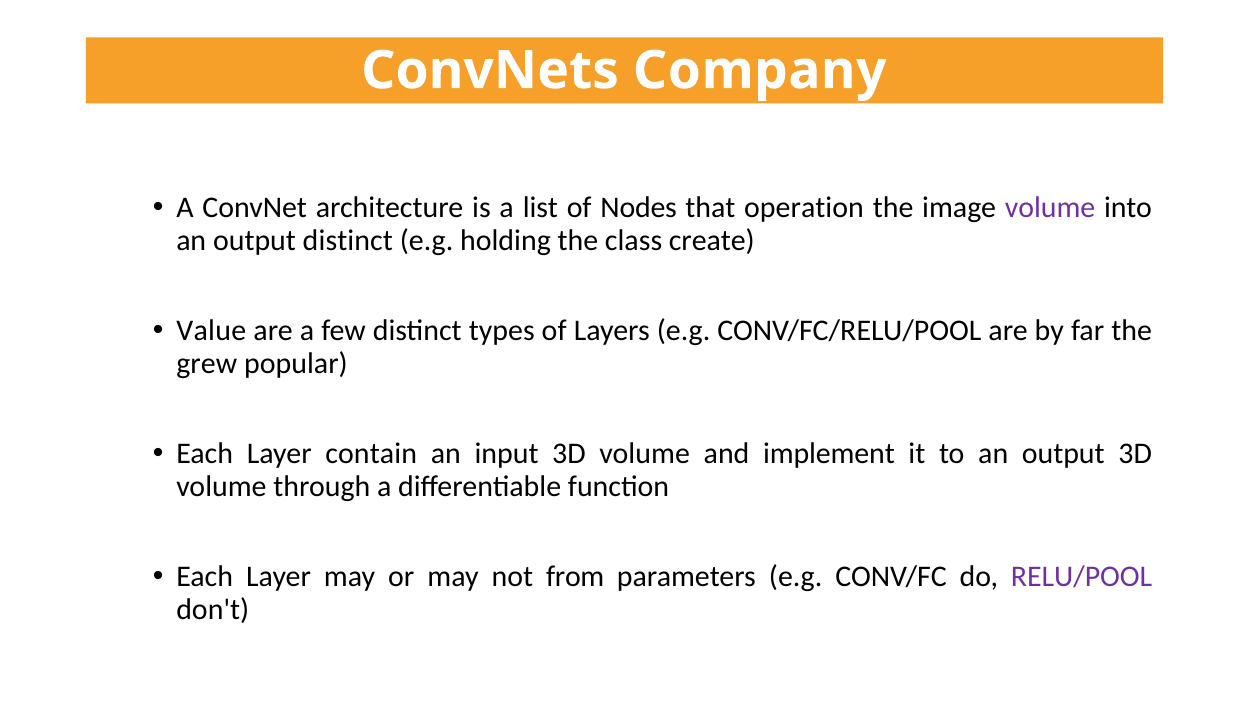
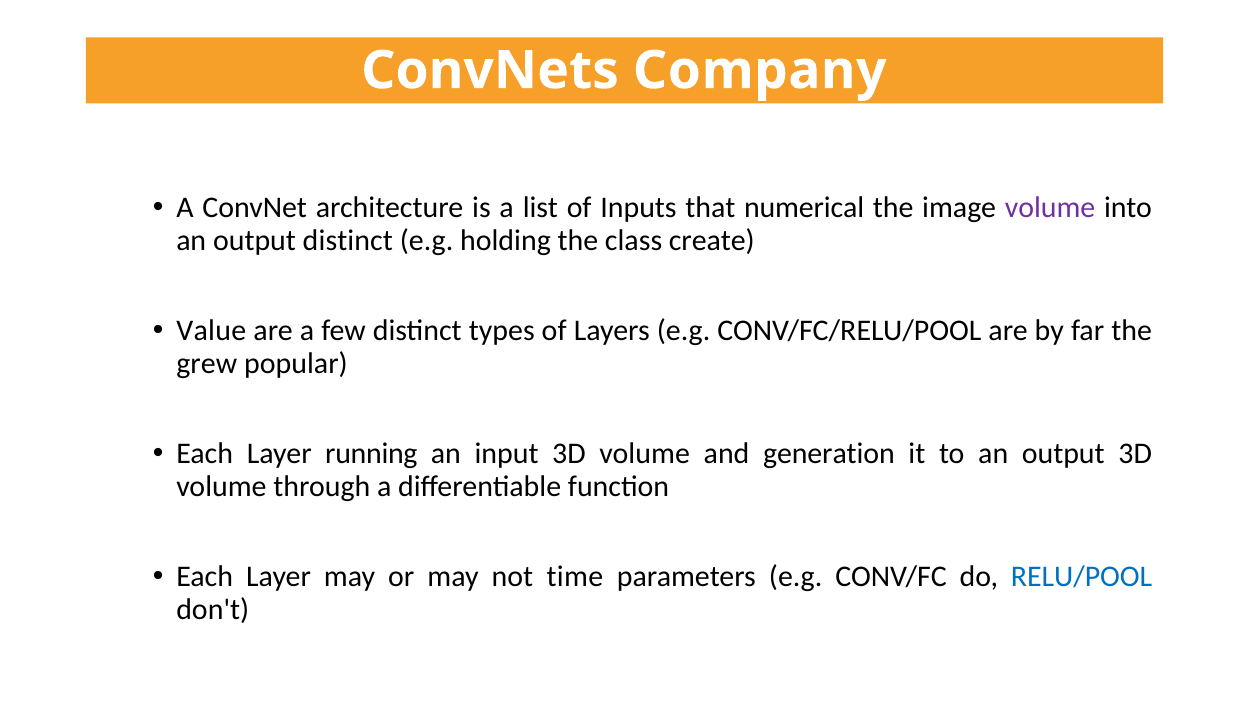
Nodes: Nodes -> Inputs (639, 208)
operation: operation -> numerical (804, 208)
contain: contain -> running (371, 454)
implement: implement -> generation (829, 454)
from: from -> time (575, 576)
RELU/POOL colour: purple -> blue (1082, 576)
